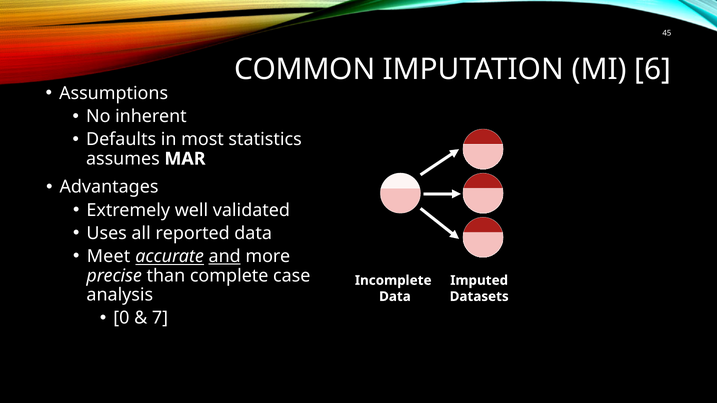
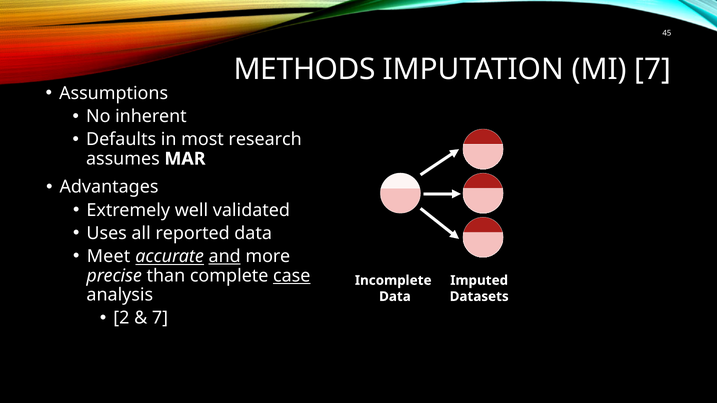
COMMON: COMMON -> METHODS (305, 70)
MI 6: 6 -> 7 (653, 70)
statistics: statistics -> research (265, 140)
case underline: none -> present (292, 276)
0: 0 -> 2 (121, 318)
